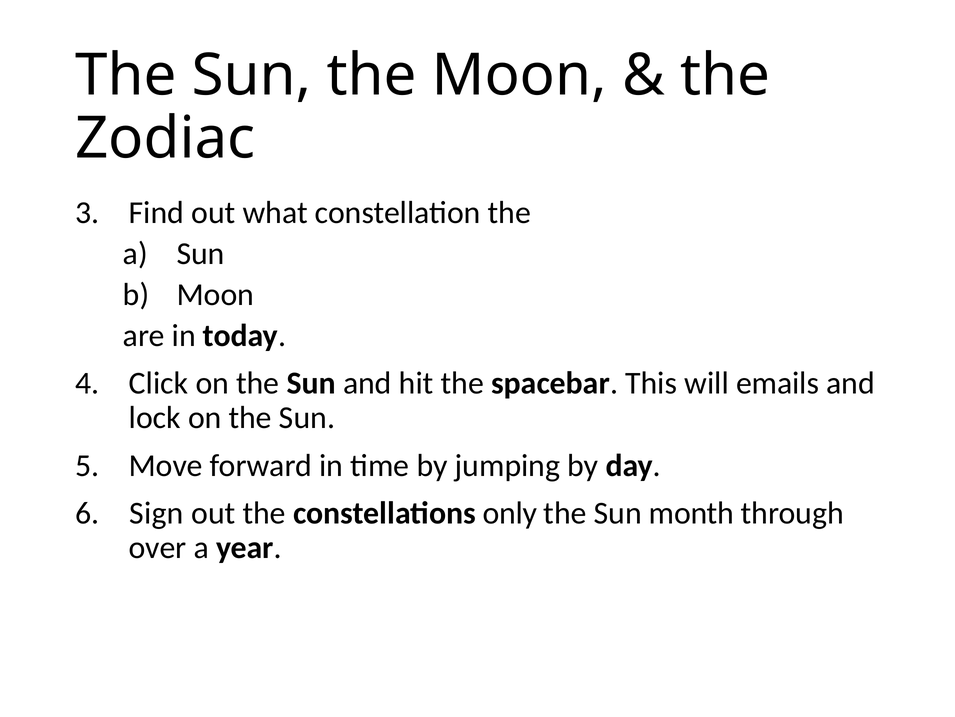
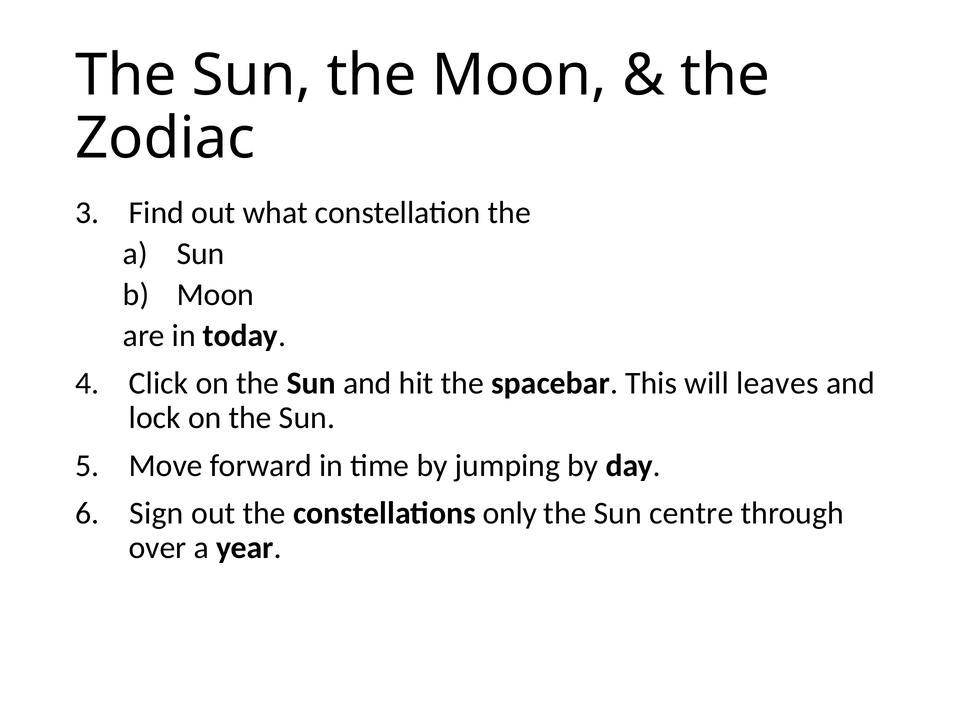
emails: emails -> leaves (777, 383)
month: month -> centre (691, 513)
